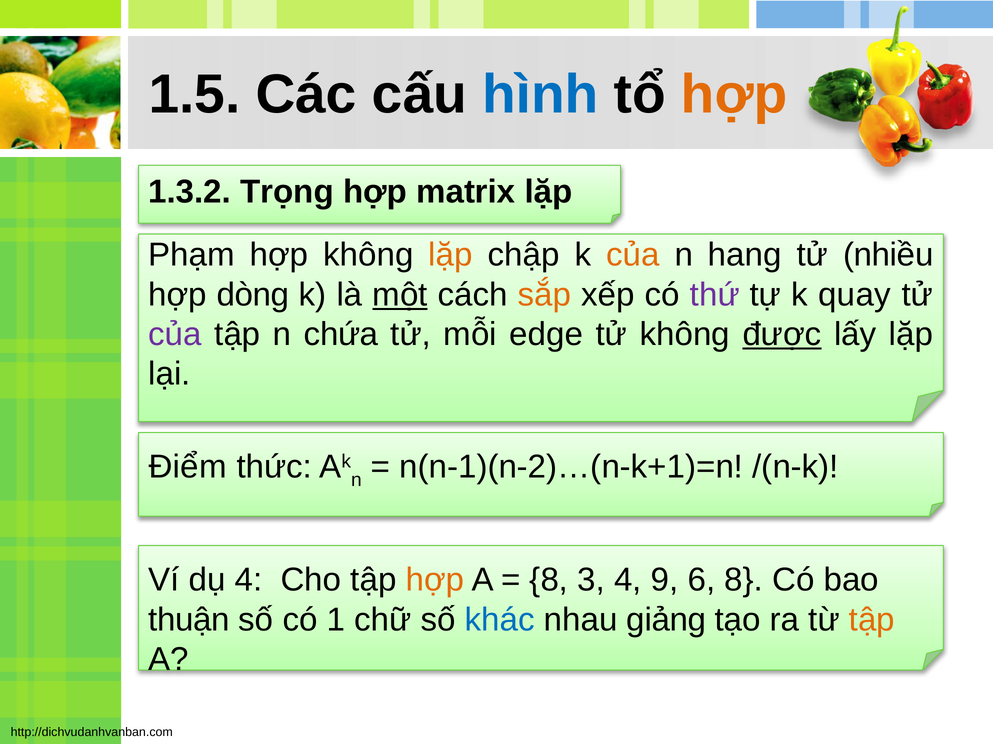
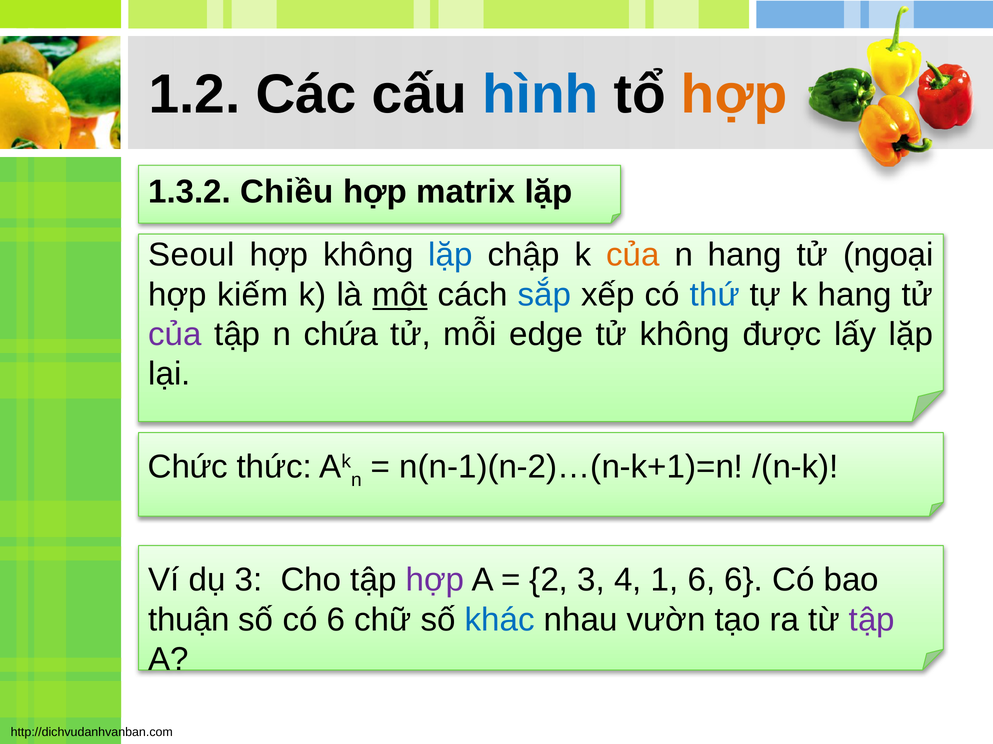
1.5: 1.5 -> 1.2 (194, 95)
Trọng: Trọng -> Chiều (287, 192)
Phạm: Phạm -> Seoul (191, 255)
lặp colour: orange -> blue (451, 255)
nhiều: nhiều -> ngoại (888, 255)
dòng: dòng -> kiếm (253, 295)
sắp colour: orange -> blue (544, 295)
thứ colour: purple -> blue (715, 295)
k quay: quay -> hang (855, 295)
được underline: present -> none (782, 335)
Điểm: Điểm -> Chức (188, 467)
dụ 4: 4 -> 3 (249, 580)
hợp colour: orange -> purple (435, 580)
8: 8 -> 2 (549, 580)
9: 9 -> 1 (665, 580)
6 8: 8 -> 6 (744, 580)
có 1: 1 -> 6 (336, 620)
giảng: giảng -> vườn (666, 620)
tập colour: orange -> purple (872, 620)
